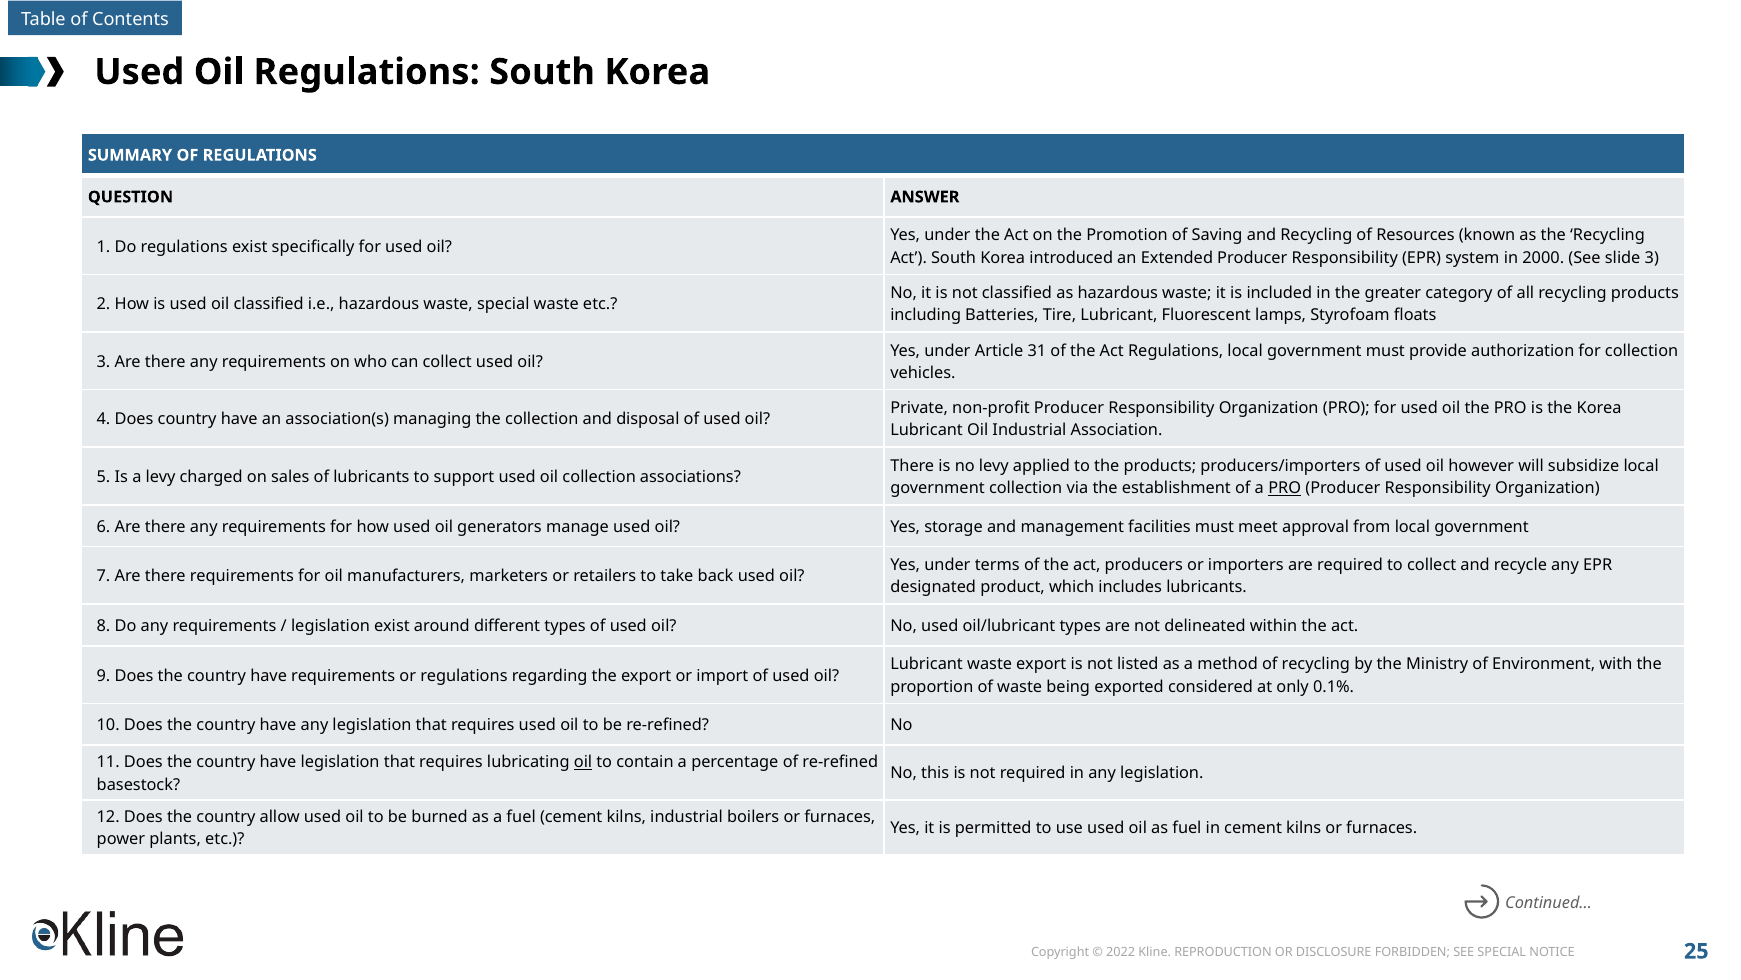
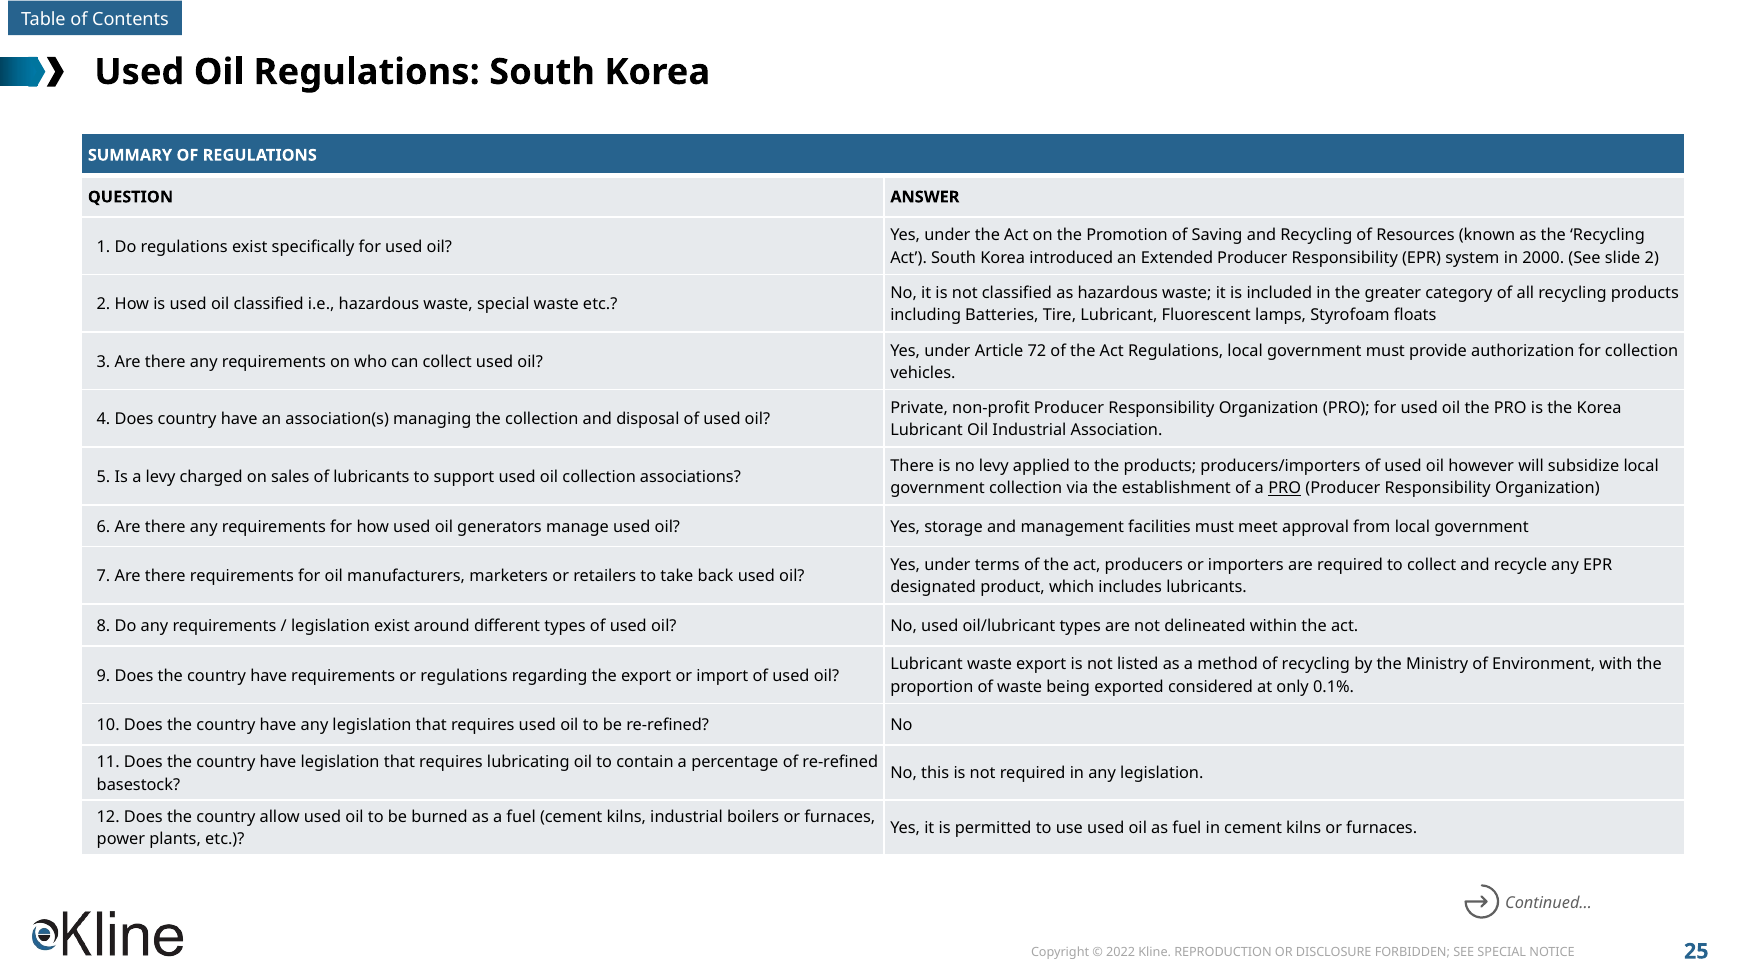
slide 3: 3 -> 2 (1652, 258)
31: 31 -> 72 (1037, 350)
oil underline: present -> none (583, 762)
